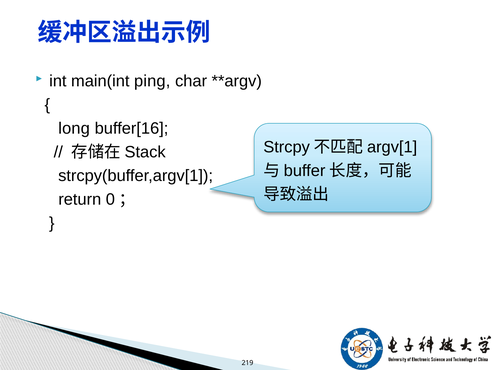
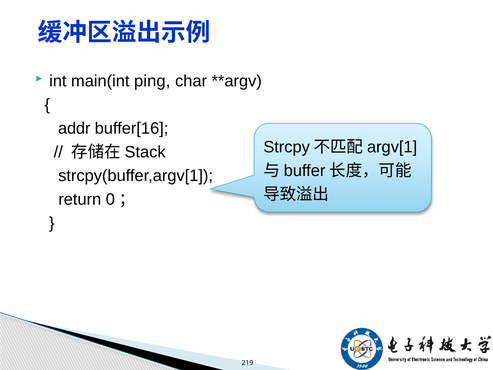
long: long -> addr (74, 128)
